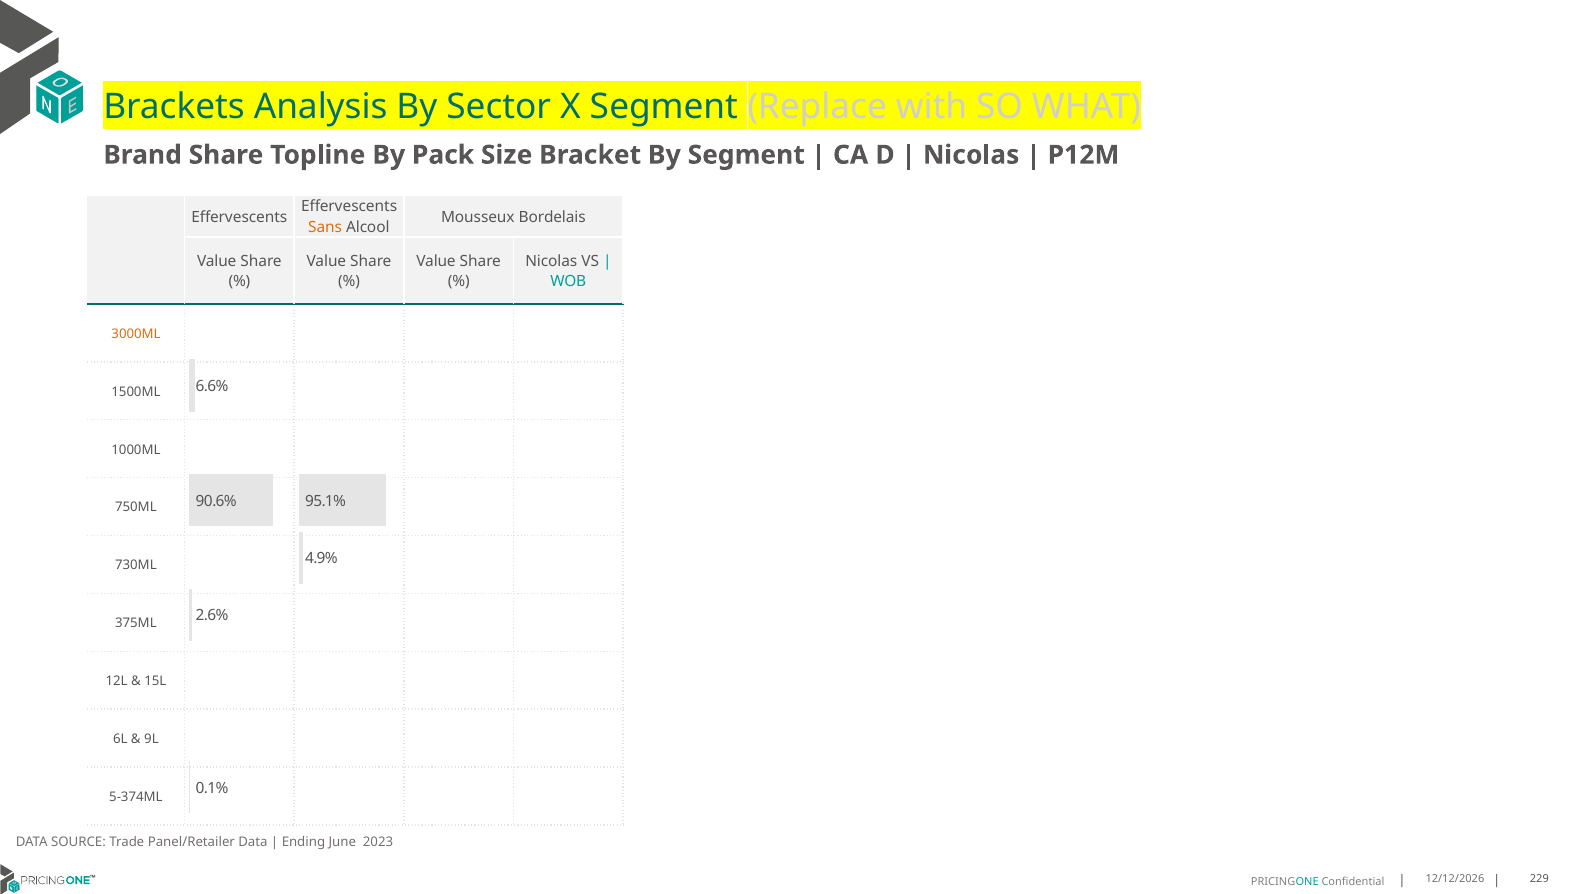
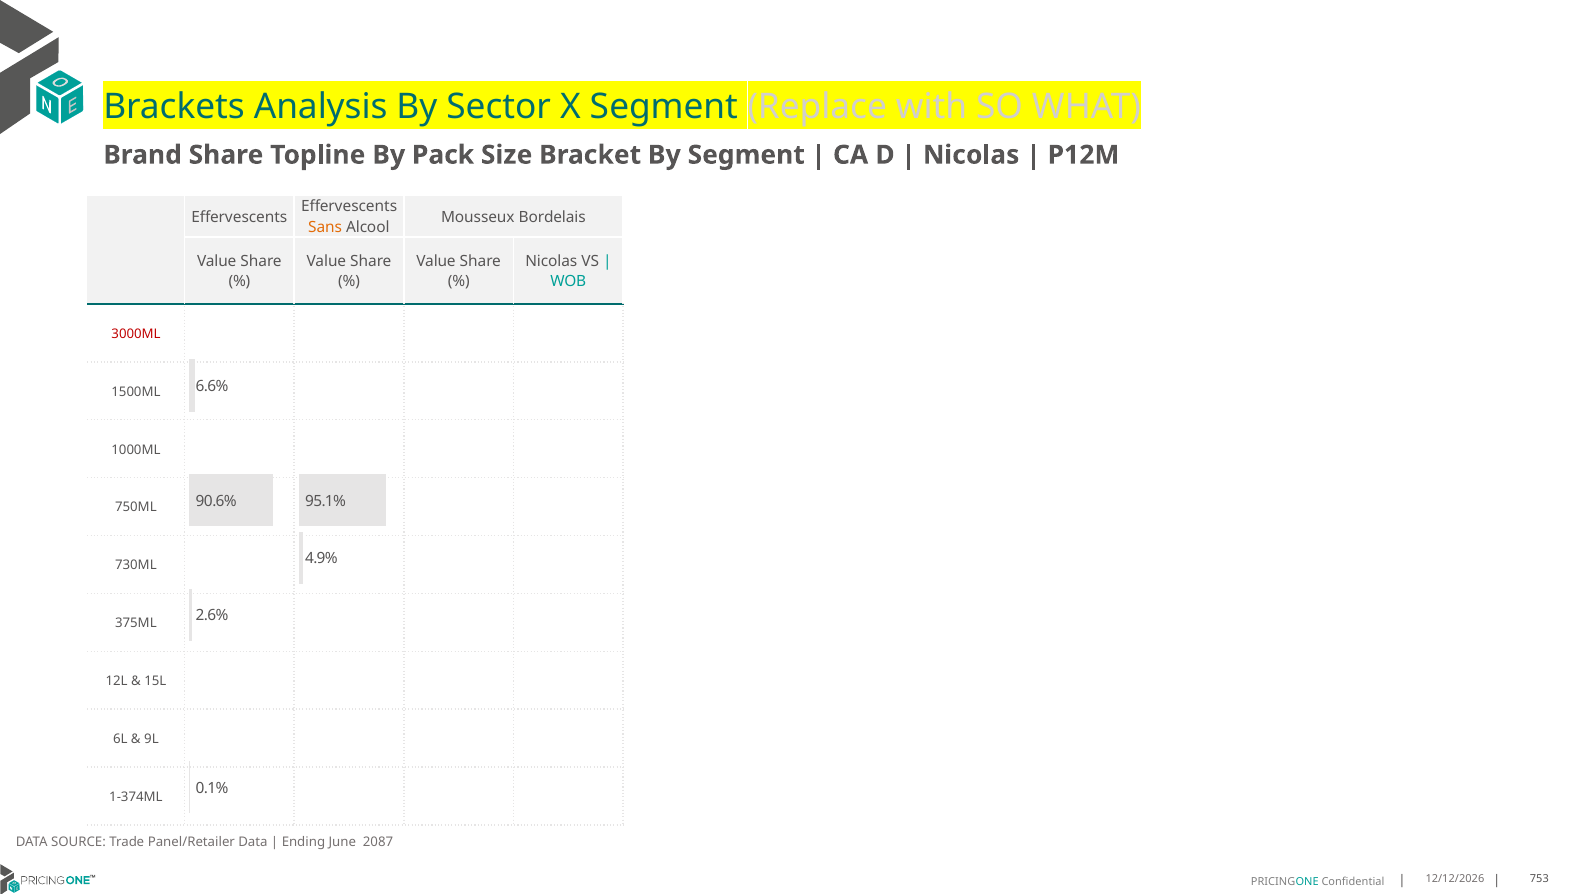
3000ML colour: orange -> red (136, 334)
5-374ML: 5-374ML -> 1-374ML (136, 796)
2023: 2023 -> 2087 (378, 841)
229: 229 -> 753 (1539, 878)
